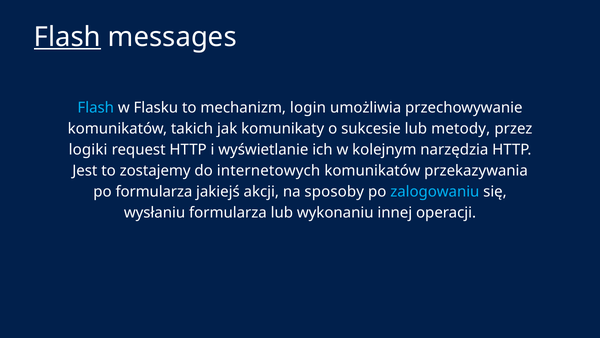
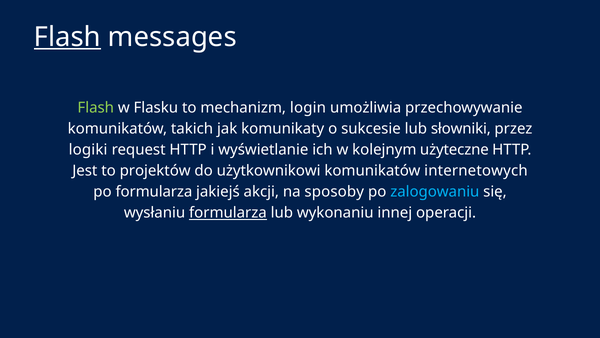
Flash colour: light blue -> light green (96, 107)
metody: metody -> słowniki (461, 128)
narzędzia: narzędzia -> użyteczne (454, 149)
zostajemy: zostajemy -> projektów (155, 170)
internetowych: internetowych -> użytkownikowi (269, 170)
przekazywania: przekazywania -> internetowych (476, 170)
formularza underline: none -> present (228, 213)
